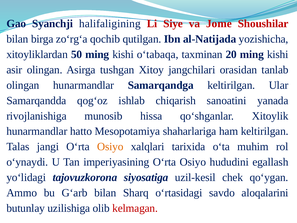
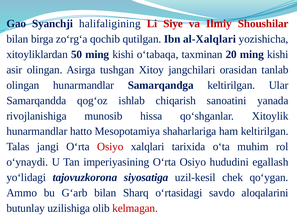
Jome: Jome -> Ilmiy (219, 24)
al-Natijada: al-Natijada -> al-Xalqlari (210, 39)
Osiyo colour: orange -> red (110, 147)
